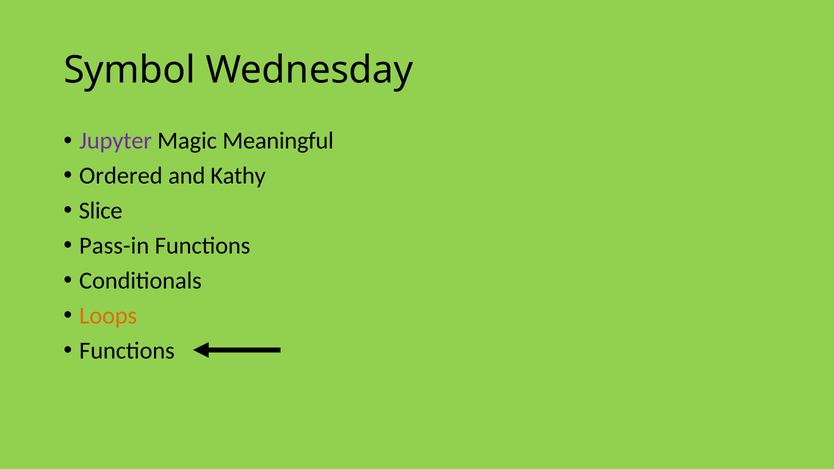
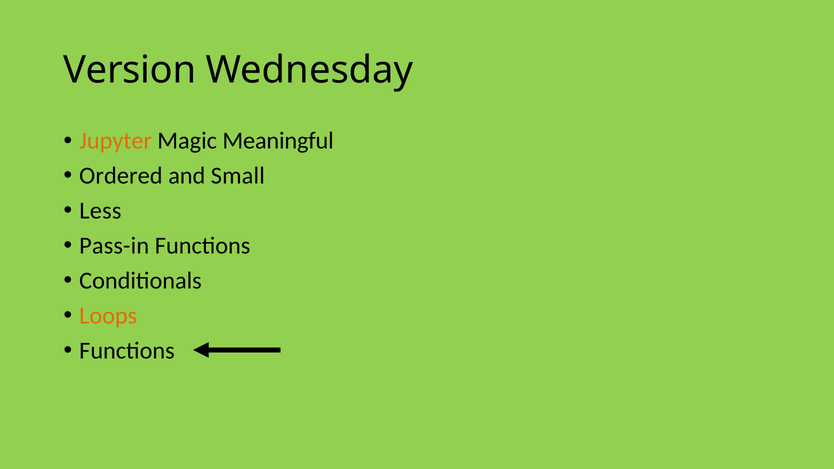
Symbol: Symbol -> Version (130, 70)
Jupyter colour: purple -> orange (116, 141)
Kathy: Kathy -> Small (238, 176)
Slice: Slice -> Less (100, 211)
